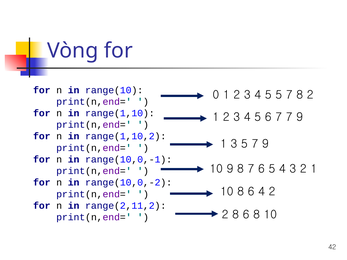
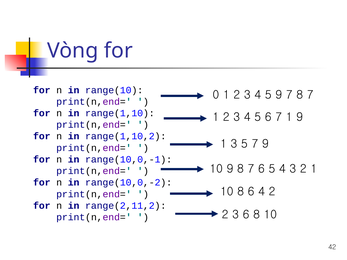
5 5: 5 -> 9 (279, 95)
7 8 2: 2 -> 7 (310, 95)
6 7 7: 7 -> 1 (289, 117)
8: 8 -> 3 (236, 215)
